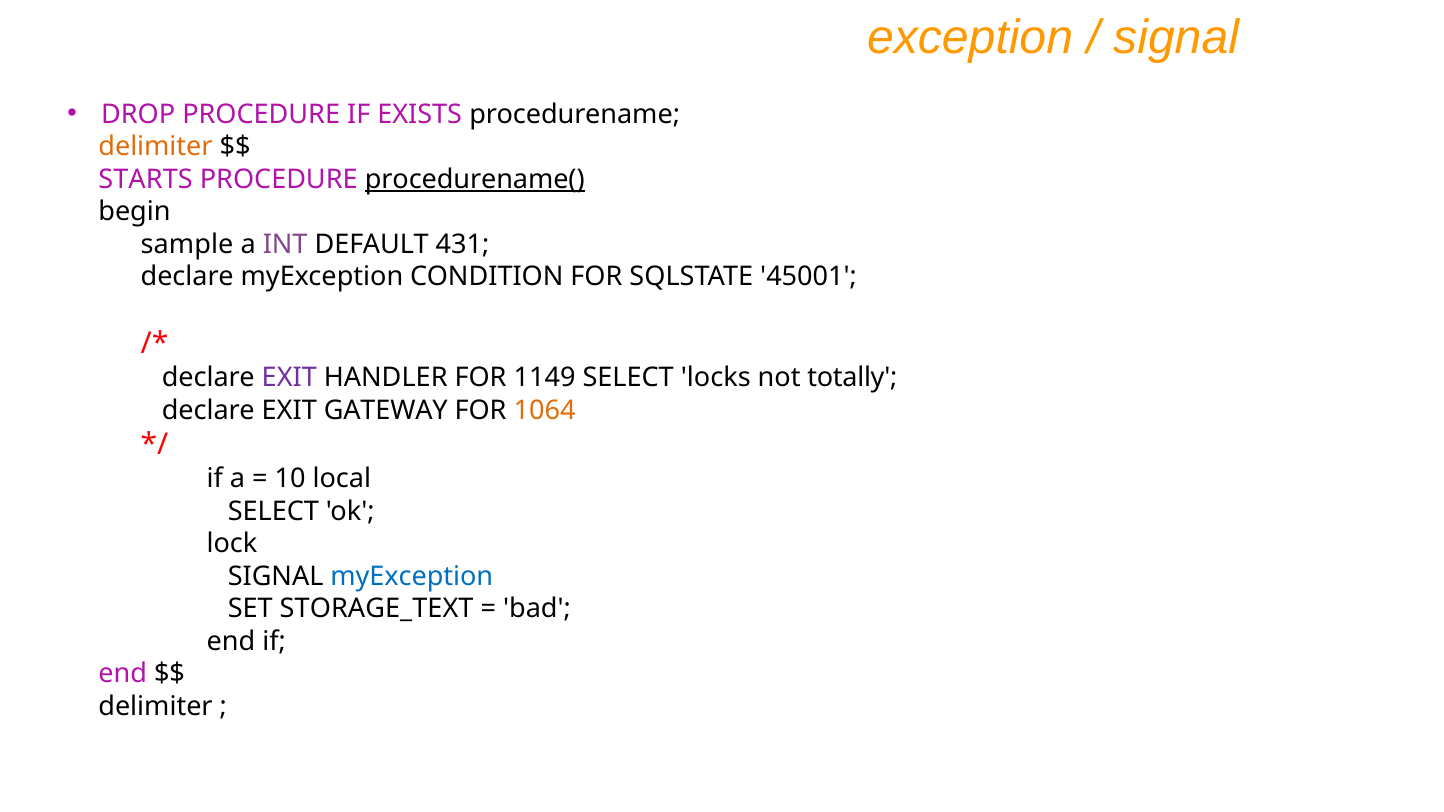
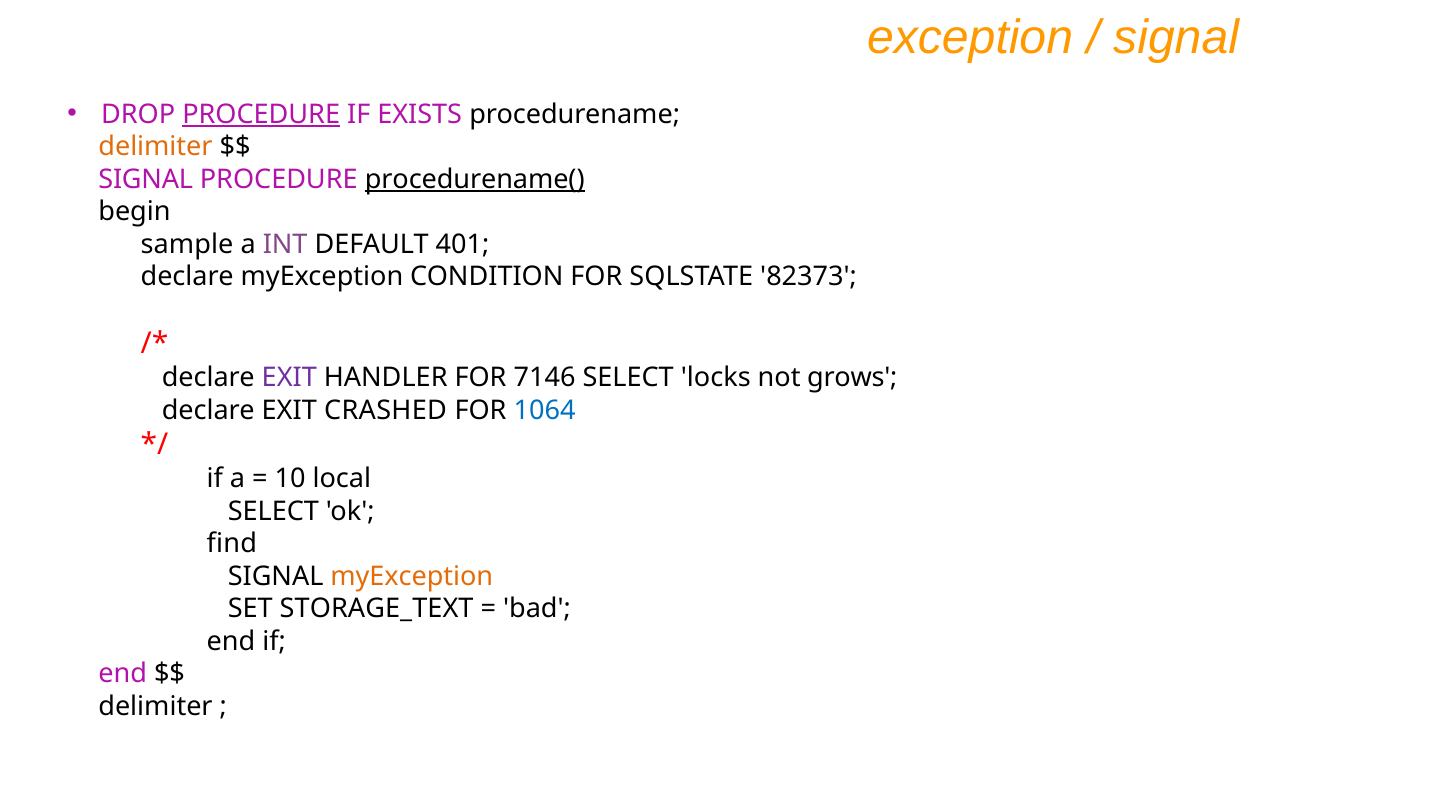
PROCEDURE underline: none -> present (261, 114)
STARTS: STARTS -> SIGNAL (146, 179)
431: 431 -> 401 (463, 244)
45001: 45001 -> 82373 (809, 277)
1149: 1149 -> 7146 (545, 378)
totally: totally -> grows (852, 378)
GATEWAY: GATEWAY -> CRASHED (386, 410)
1064 colour: orange -> blue (545, 410)
lock: lock -> find (232, 544)
myException colour: blue -> orange (412, 576)
